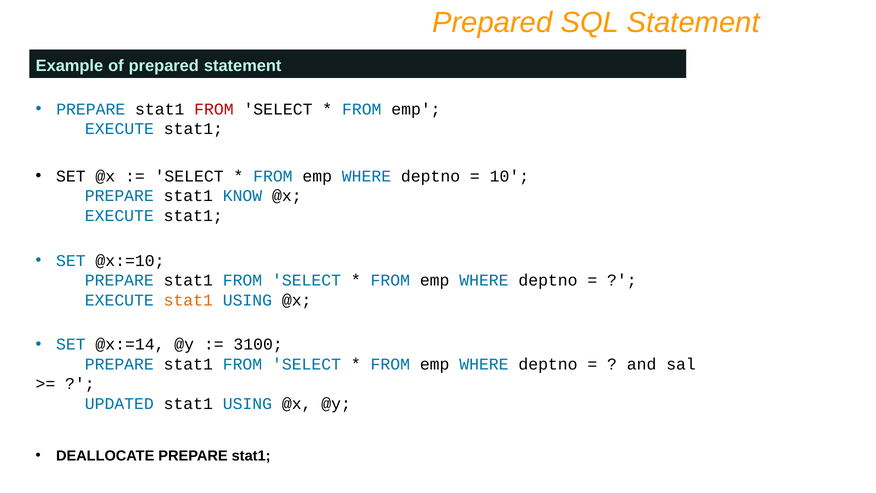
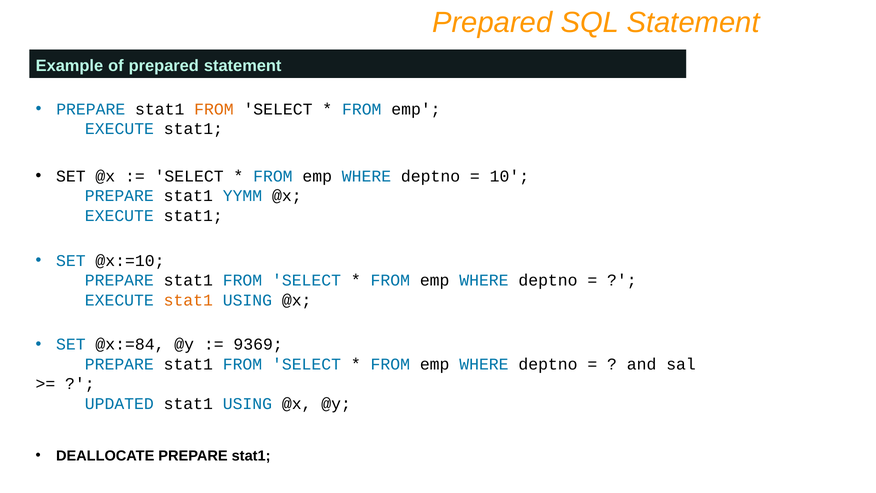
FROM colour: red -> orange (214, 109)
KNOW: KNOW -> YYMM (242, 196)
@x:=14: @x:=14 -> @x:=84 (130, 344)
3100: 3100 -> 9369 (258, 344)
